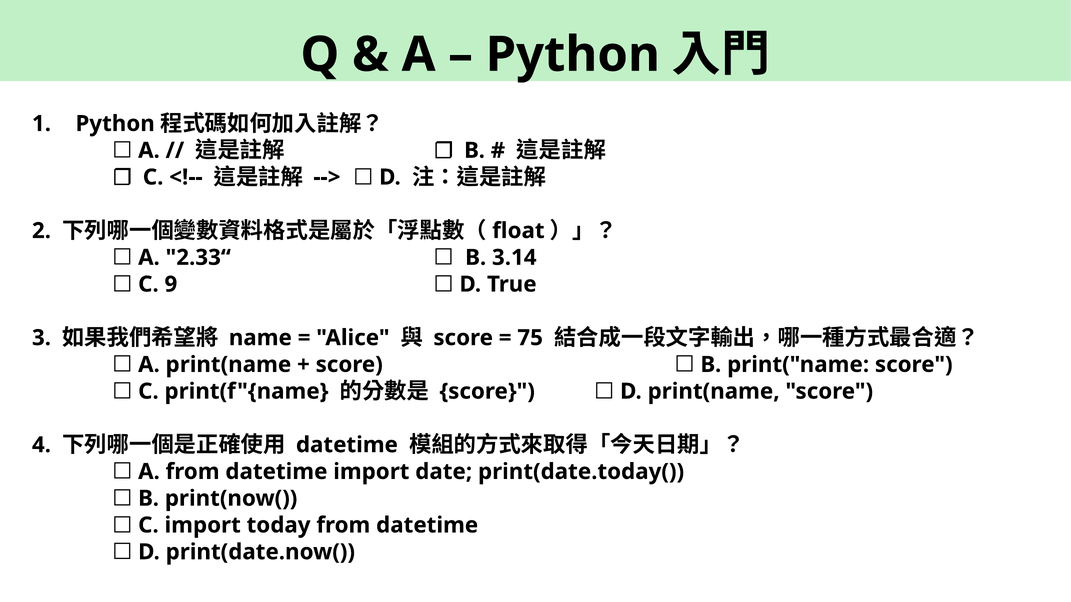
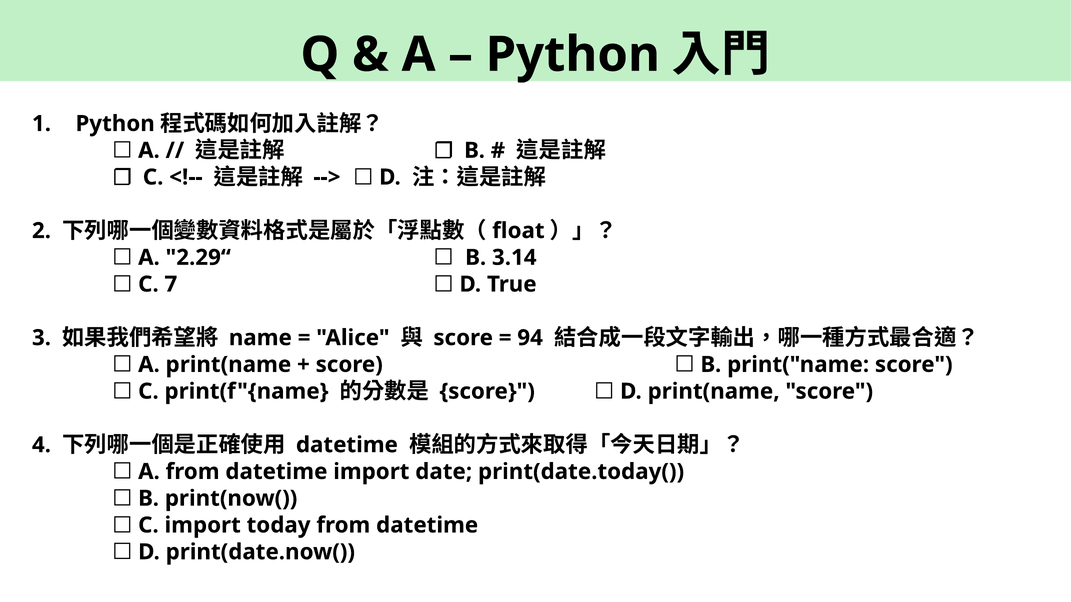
2.33“: 2.33“ -> 2.29“ (198, 258)
9: 9 -> 7 (171, 284)
75: 75 -> 94 (530, 338)
